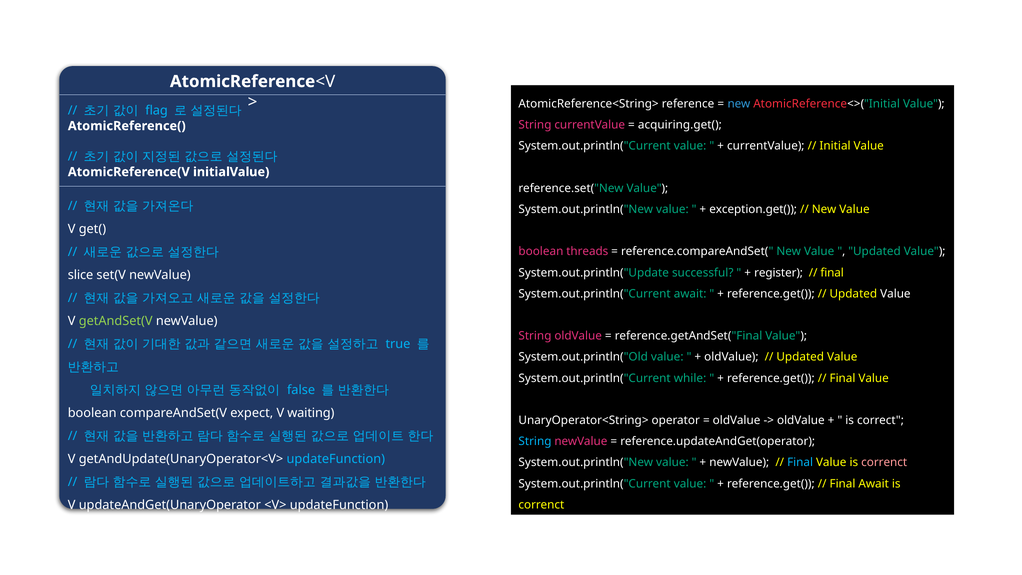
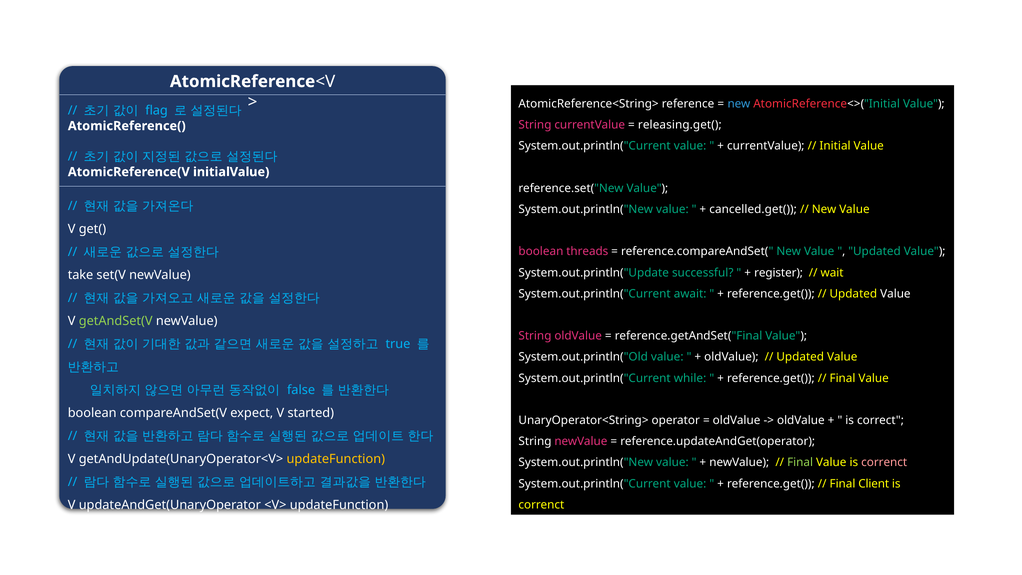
acquiring.get(: acquiring.get( -> releasing.get( (680, 125)
exception.get(: exception.get( -> cancelled.get( (753, 209)
final: final -> wait (832, 273)
slice: slice -> take (81, 275)
waiting: waiting -> started (311, 413)
String colour: light blue -> white (535, 441)
updateFunction colour: light blue -> yellow (336, 459)
Final colour: light blue -> light green (800, 462)
Final Await: Await -> Client (874, 484)
